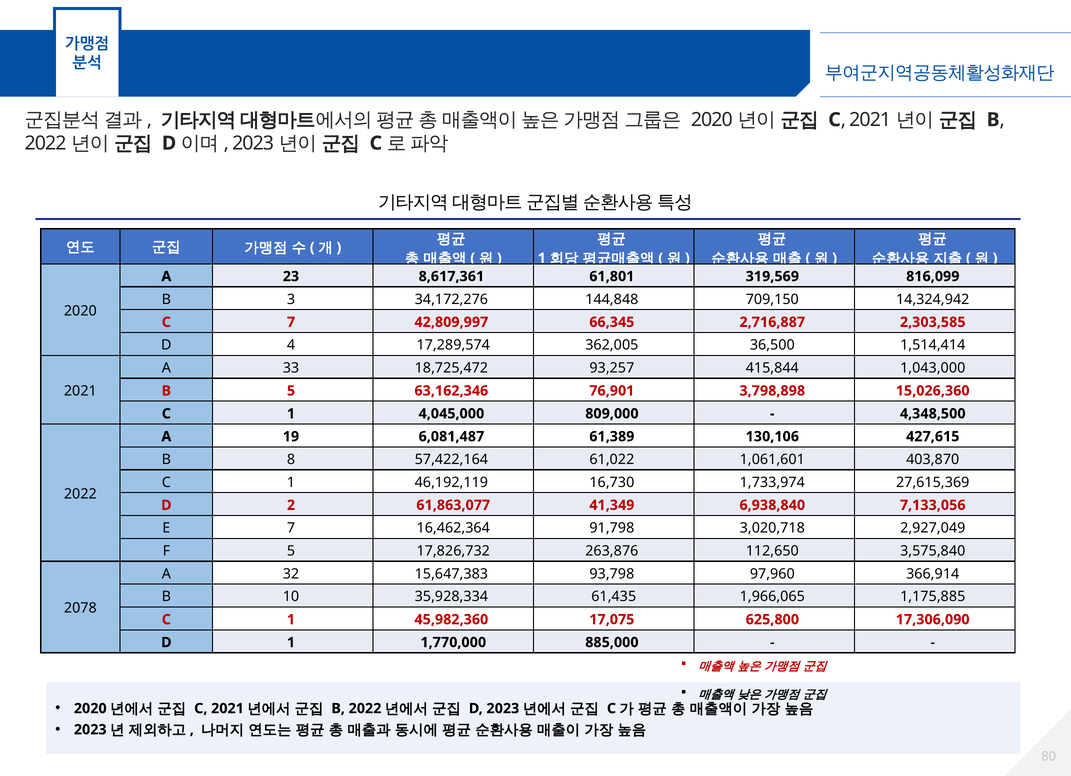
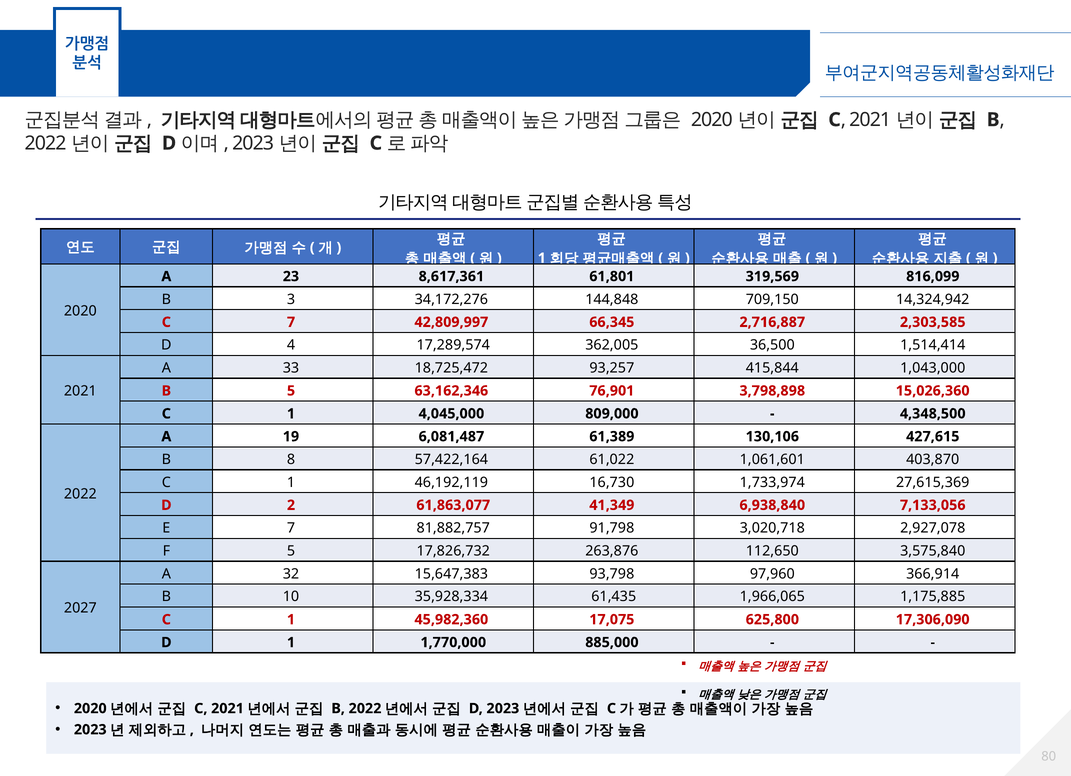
16,462,364: 16,462,364 -> 81,882,757 (453, 528)
2,927,049: 2,927,049 -> 2,927,078 (933, 528)
2078: 2078 -> 2027 (80, 608)
